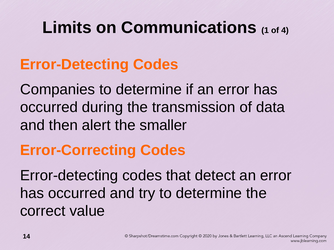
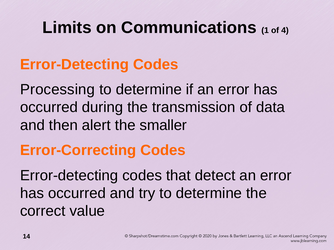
Companies: Companies -> Processing (58, 90)
